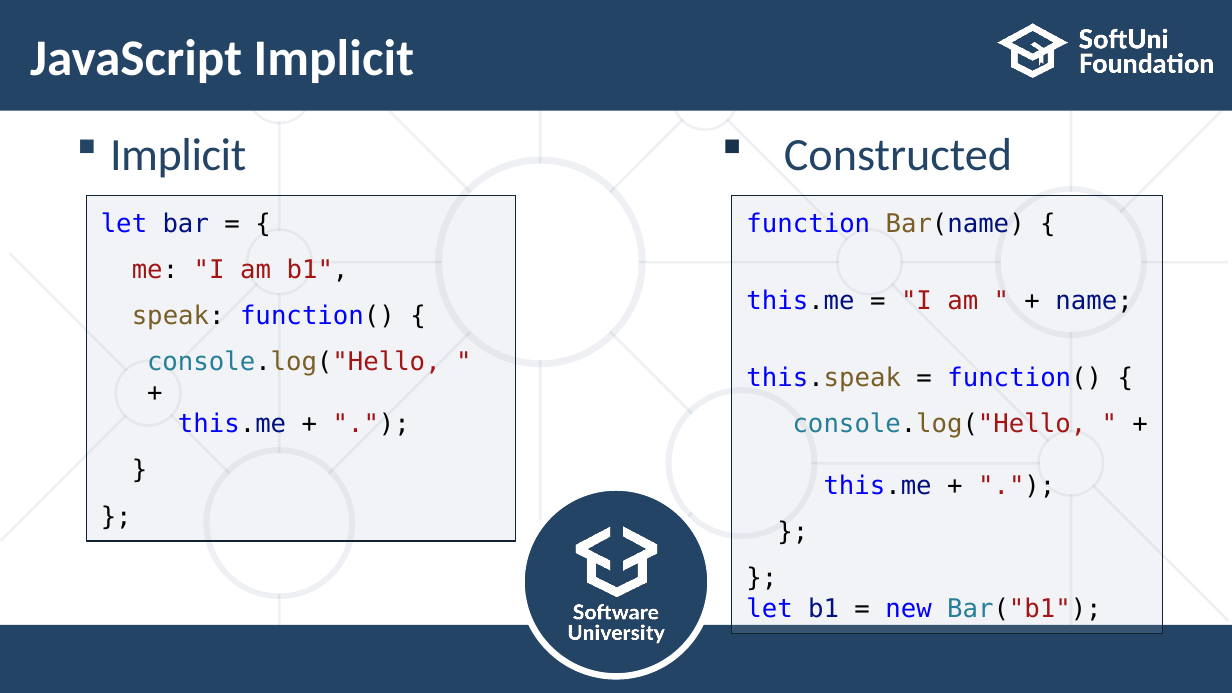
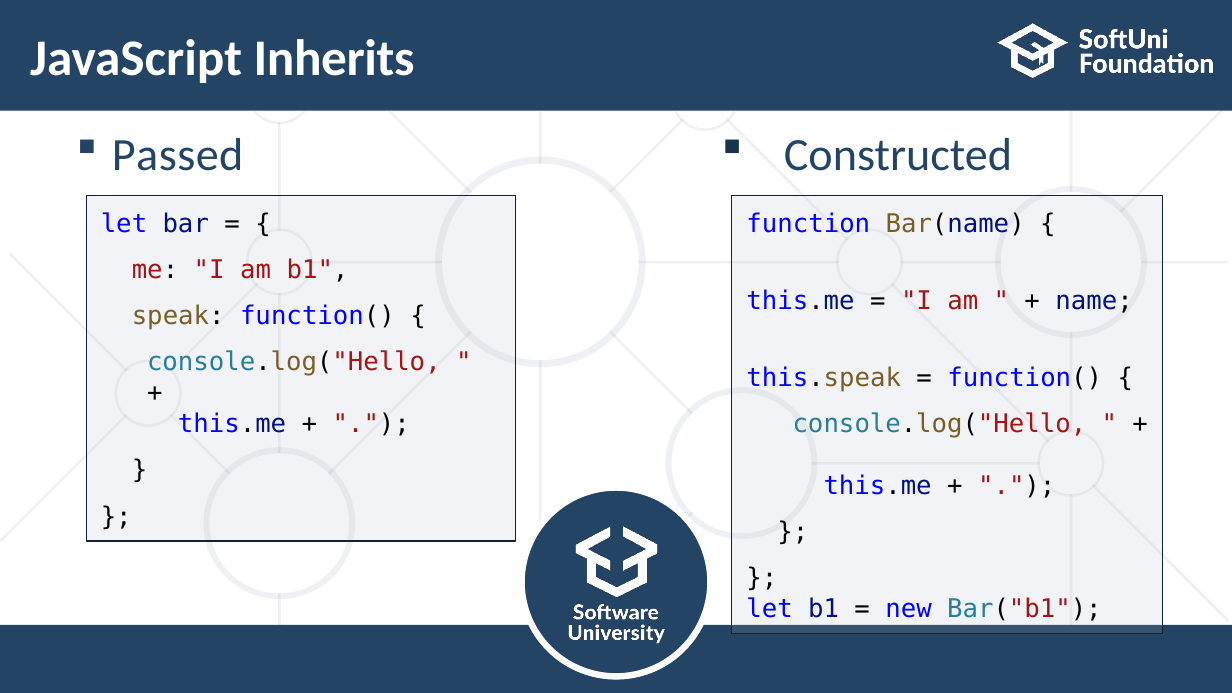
JavaScript Implicit: Implicit -> Inherits (334, 58)
Implicit: Implicit -> Passed (178, 155)
